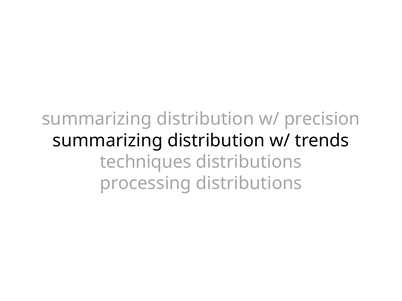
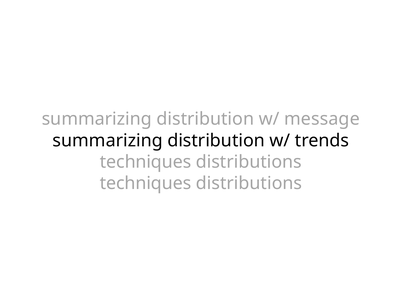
precision: precision -> message (322, 119)
processing: processing -> techniques (146, 184)
